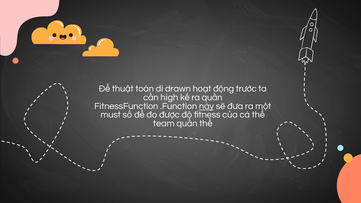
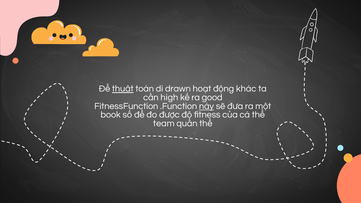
thuật underline: none -> present (123, 89)
trước: trước -> khác (246, 89)
ra quần: quần -> good (212, 97)
must: must -> book (111, 115)
